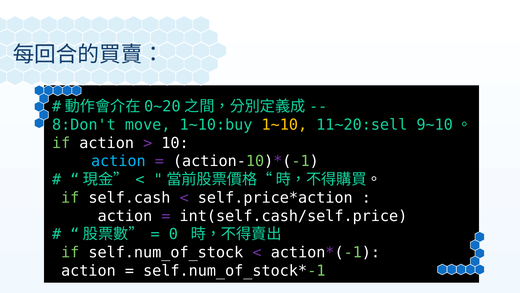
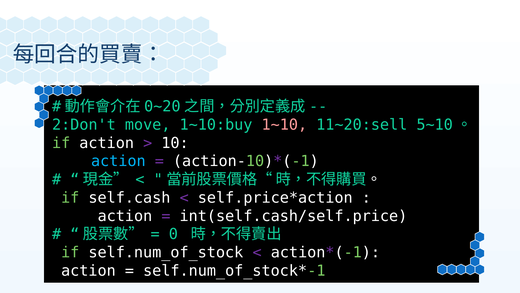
8:Don't: 8:Don't -> 2:Don't (84, 125)
1~10 colour: yellow -> pink (284, 125)
9~10: 9~10 -> 5~10 (435, 125)
